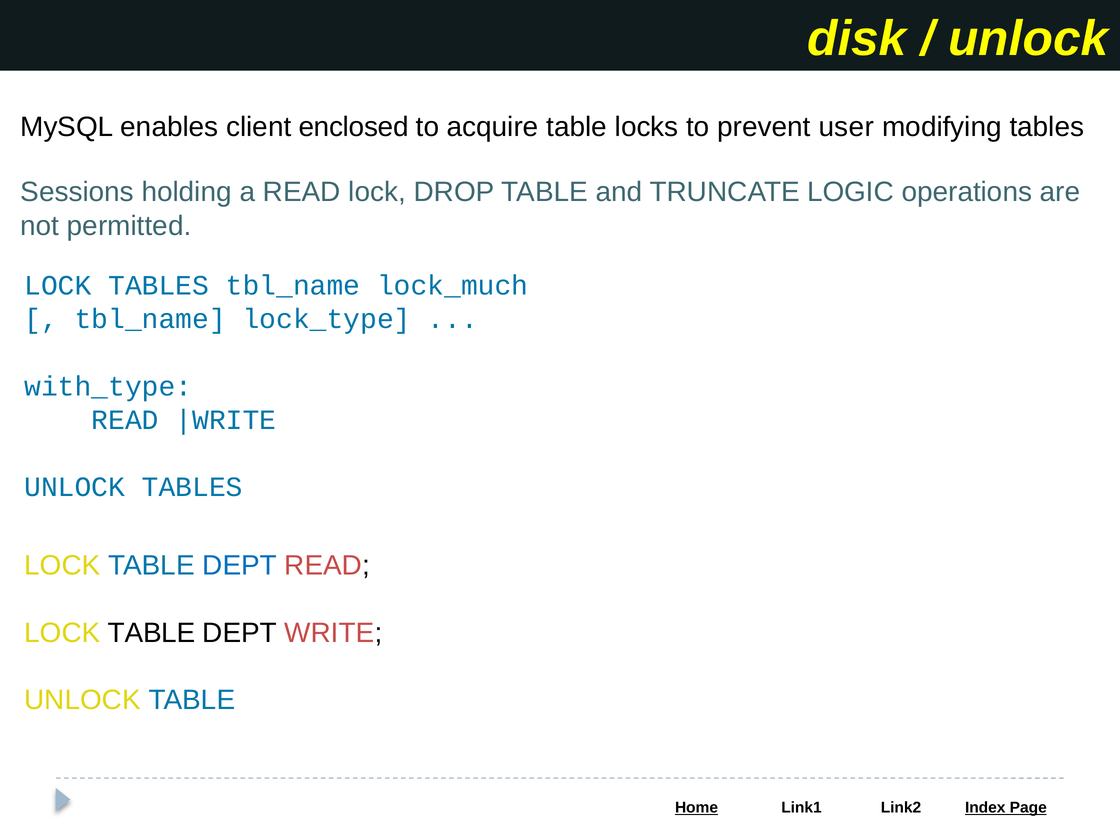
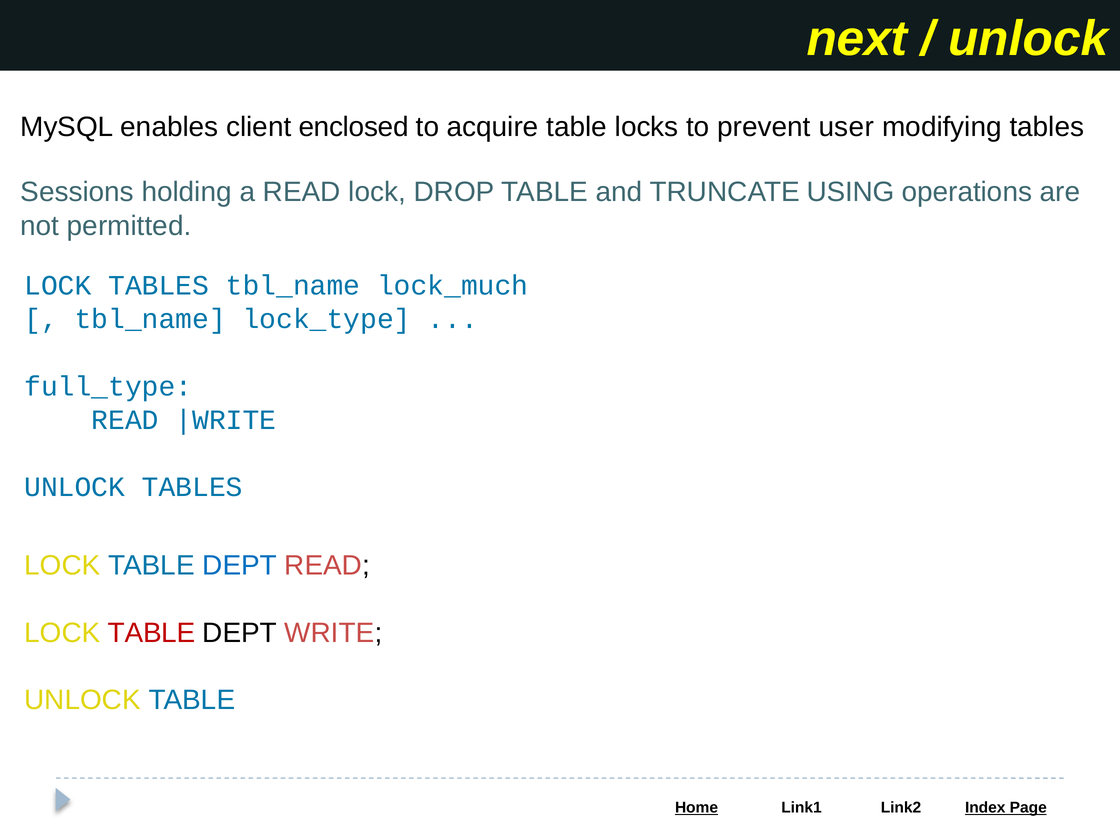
disk: disk -> next (857, 39)
LOGIC: LOGIC -> USING (851, 192)
with_type: with_type -> full_type (108, 386)
TABLE colour: black -> red (152, 633)
